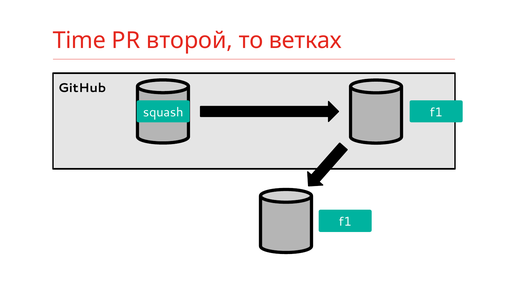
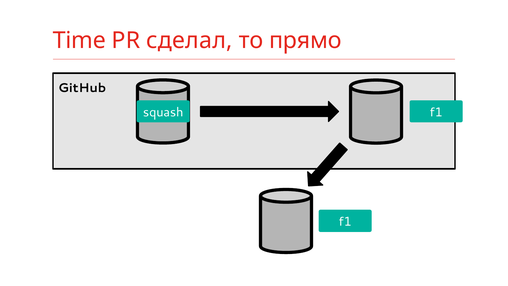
второй: второй -> сделал (189, 41)
ветках: ветках -> прямо (305, 41)
